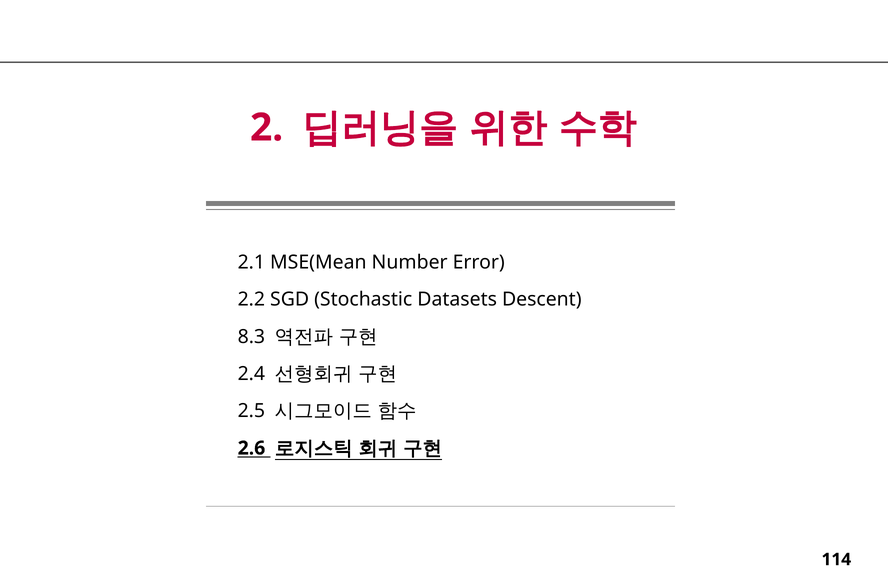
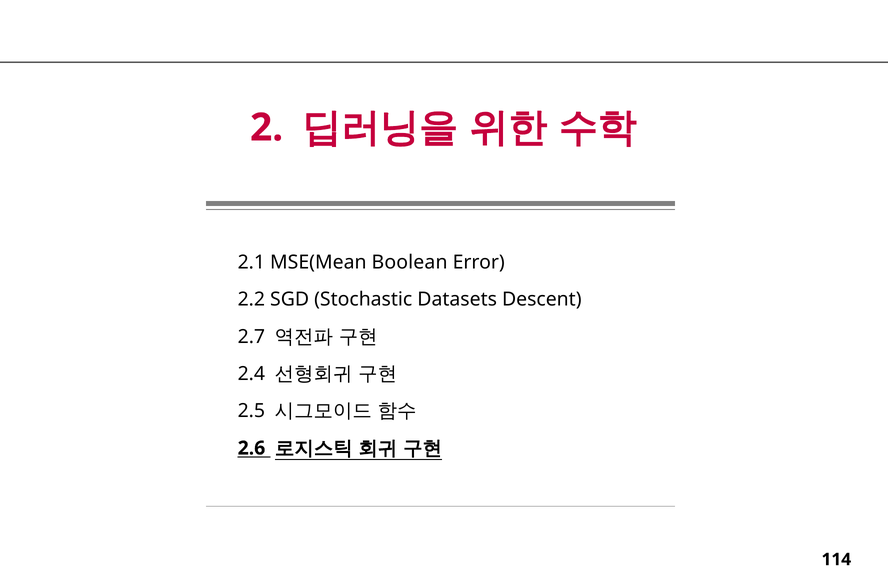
Number: Number -> Boolean (410, 262)
8.3: 8.3 -> 2.7 (251, 337)
